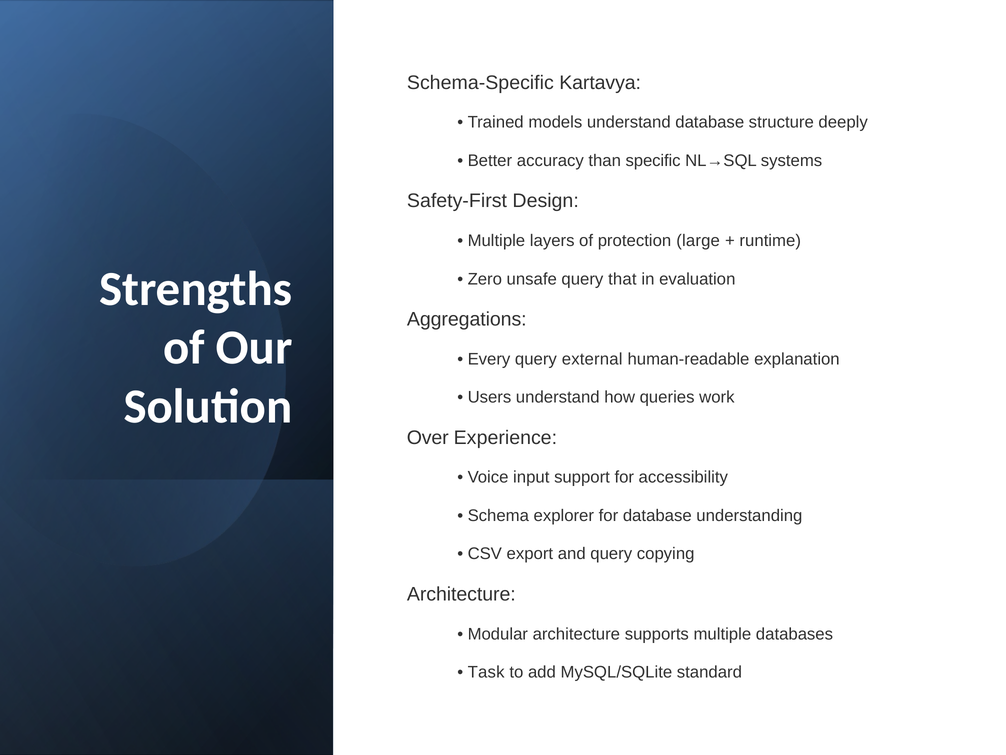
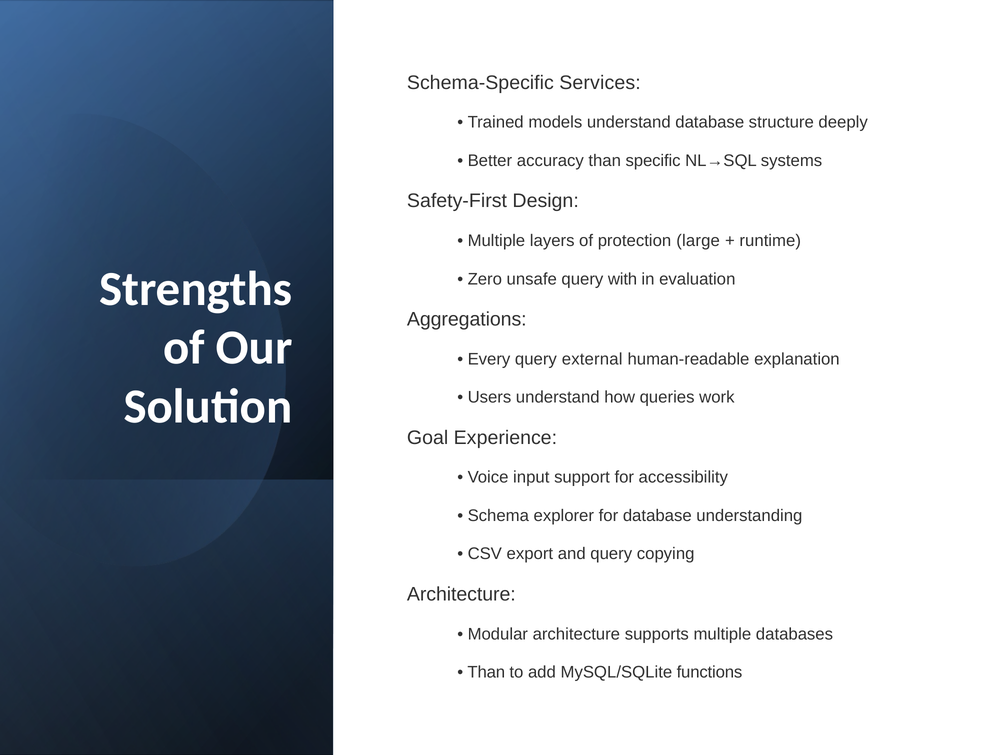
Kartavya: Kartavya -> Services (600, 83)
that: that -> with (623, 279)
Over: Over -> Goal (428, 437)
Task: Task -> Than (486, 672)
standard: standard -> functions (709, 672)
